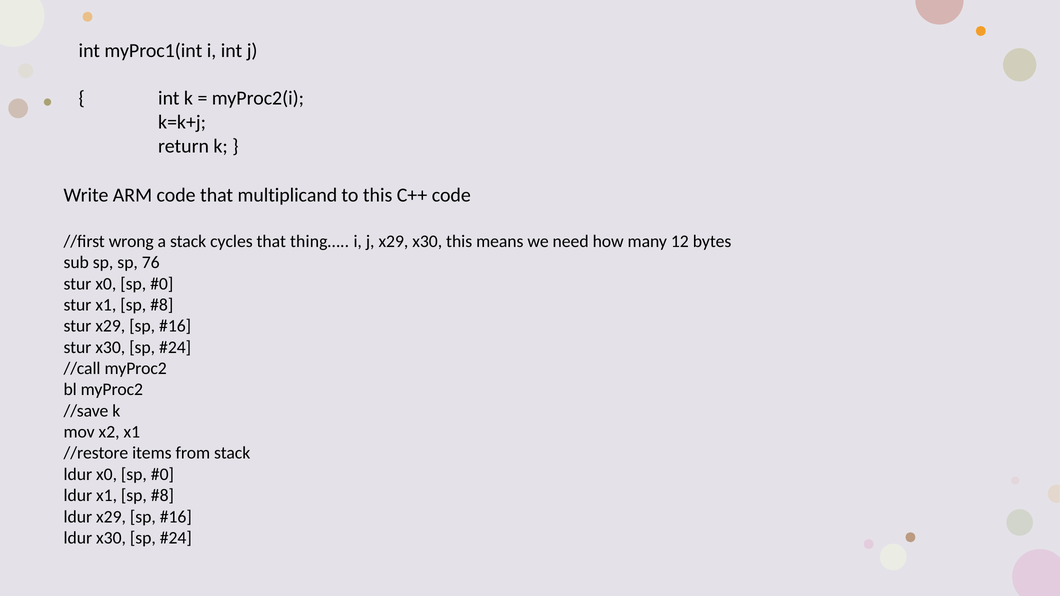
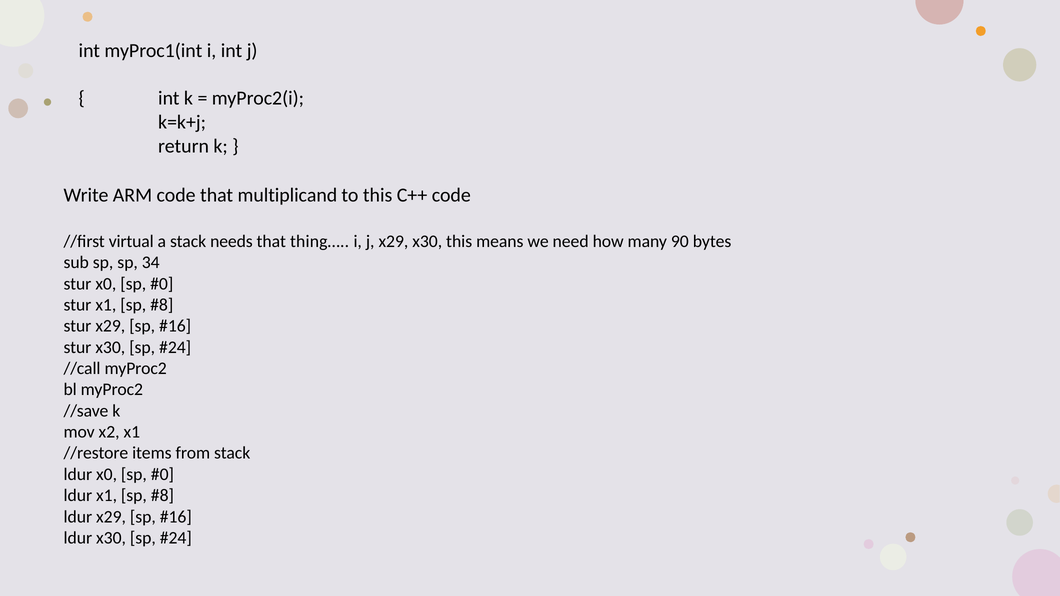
wrong: wrong -> virtual (131, 241)
cycles: cycles -> needs (231, 241)
12: 12 -> 90 (680, 241)
76: 76 -> 34 (151, 263)
